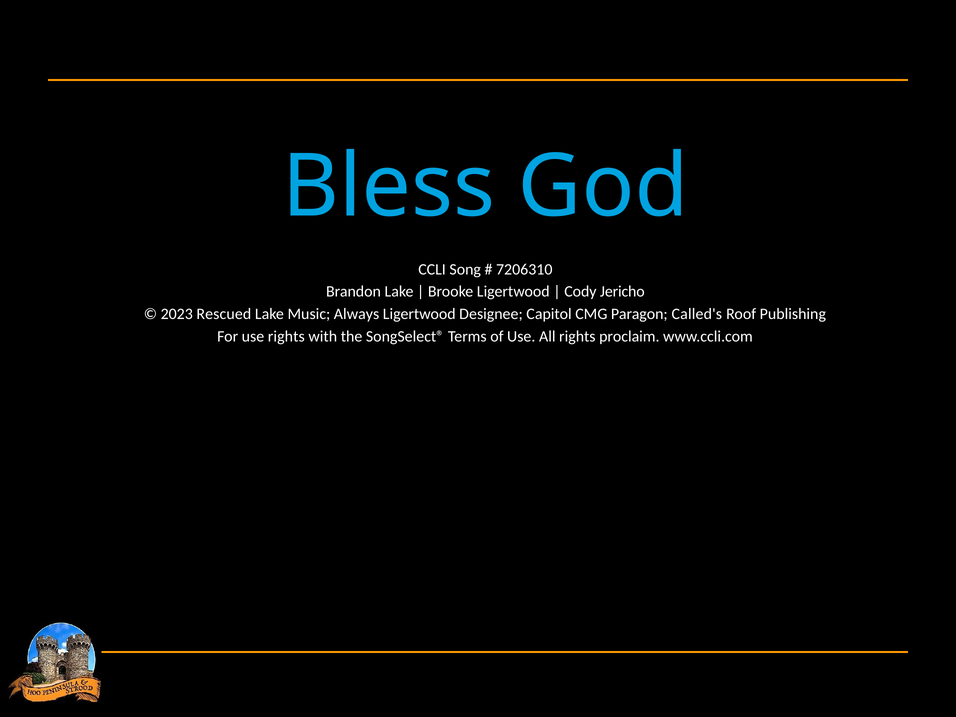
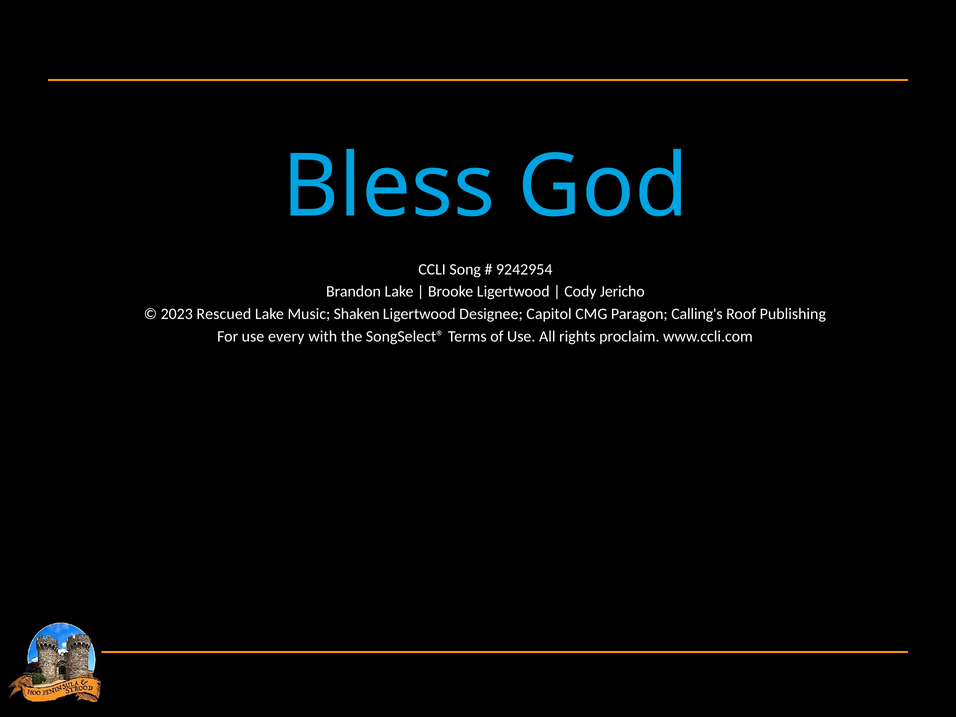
7206310: 7206310 -> 9242954 (524, 269)
Always: Always -> Shaken (357, 314)
Called's: Called's -> Calling's (697, 314)
use rights: rights -> every (286, 336)
